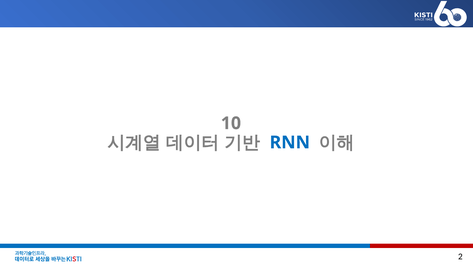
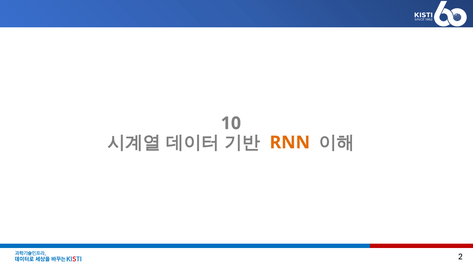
RNN colour: blue -> orange (290, 142)
